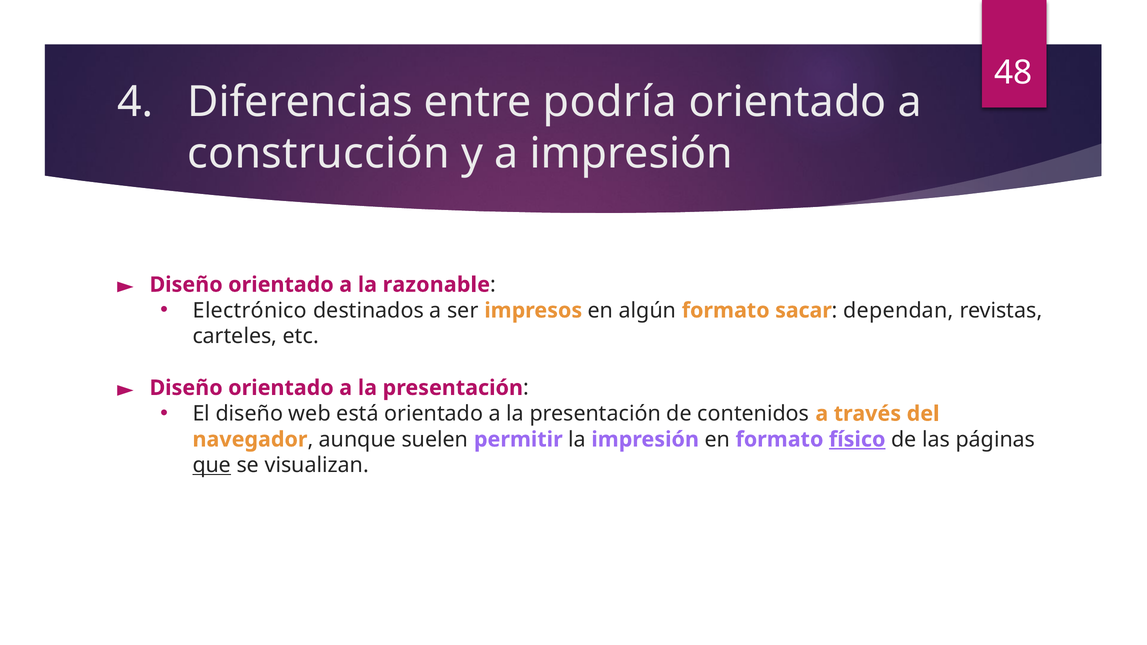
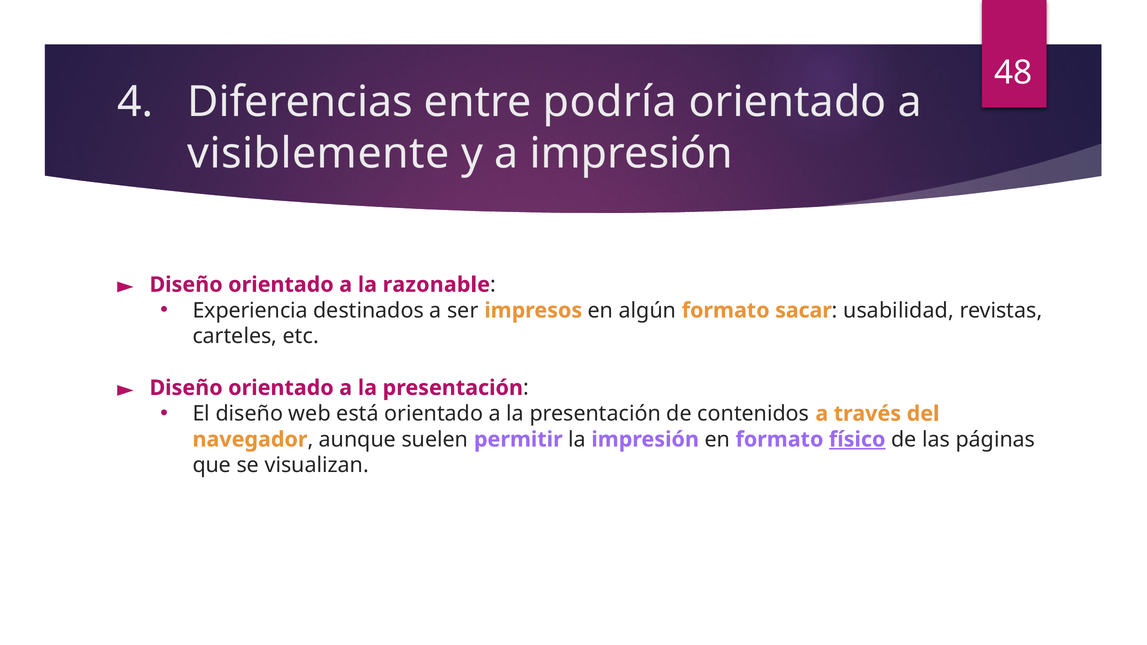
construcción: construcción -> visiblemente (318, 154)
Electrónico: Electrónico -> Experiencia (250, 311)
dependan: dependan -> usabilidad (899, 311)
que underline: present -> none (212, 465)
